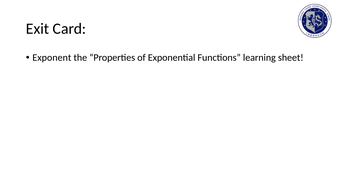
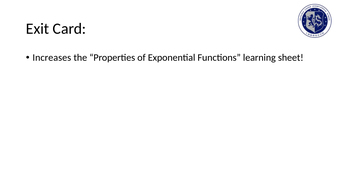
Exponent: Exponent -> Increases (52, 58)
